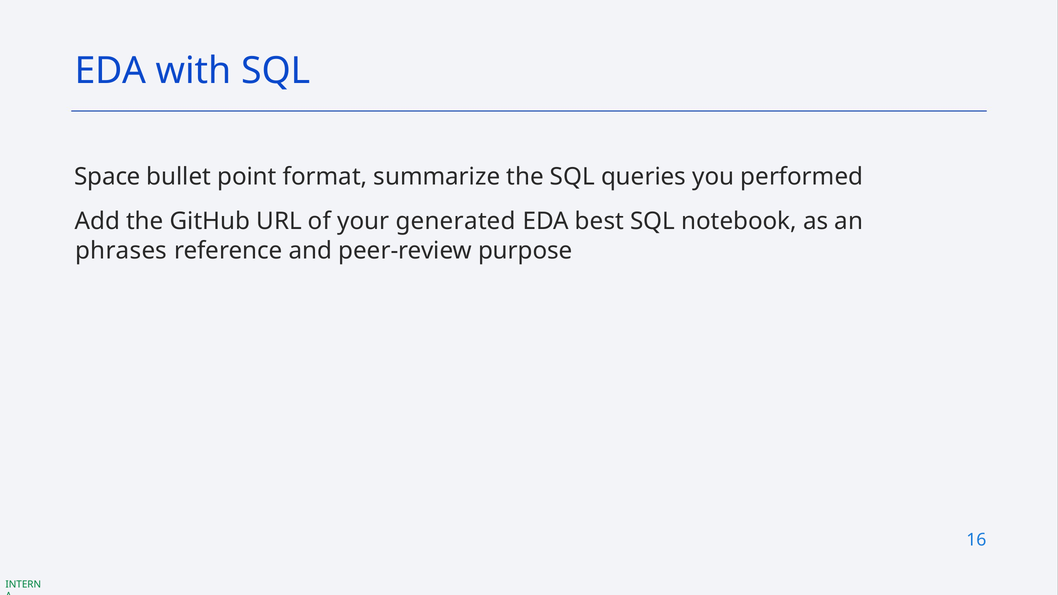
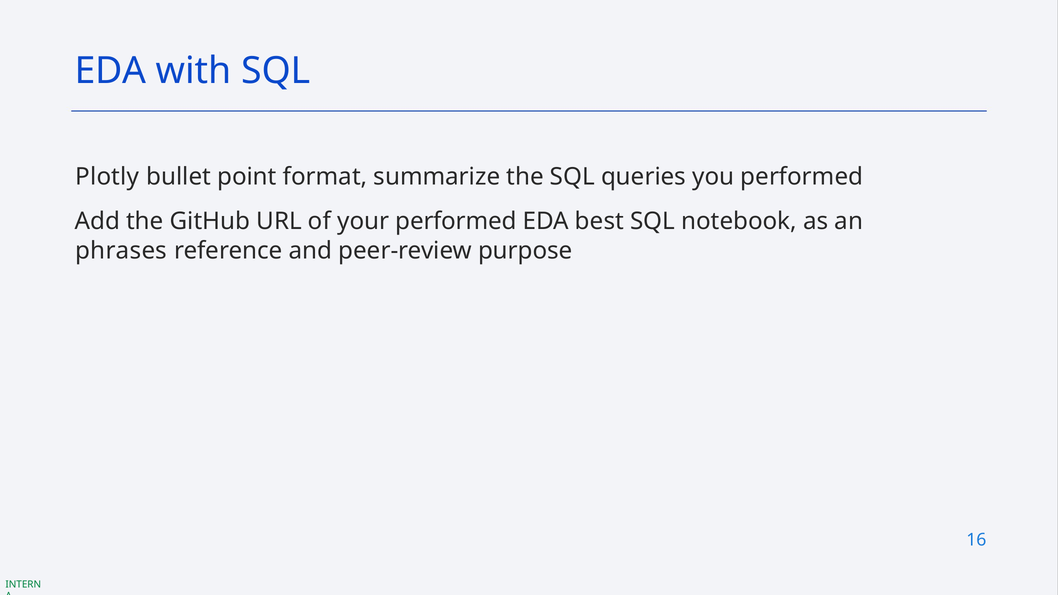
Space: Space -> Plotly (107, 177)
your generated: generated -> performed (456, 221)
